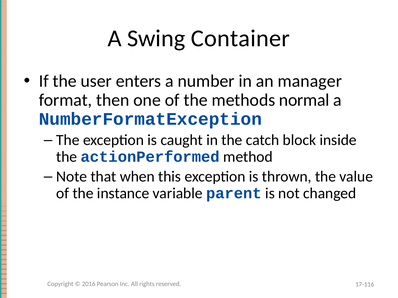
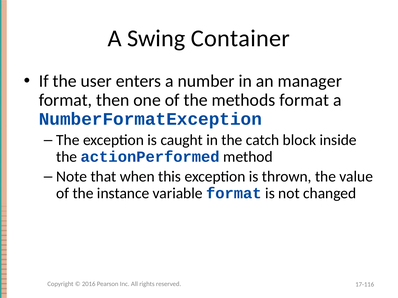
methods normal: normal -> format (304, 100)
variable parent: parent -> format (234, 194)
